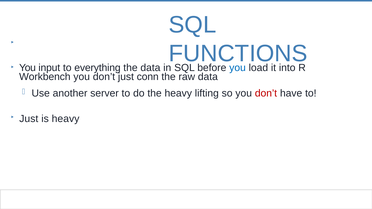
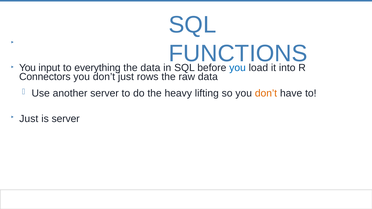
Workbench: Workbench -> Connectors (45, 77)
conn: conn -> rows (148, 77)
don’t colour: red -> orange (266, 93)
is heavy: heavy -> server (66, 119)
